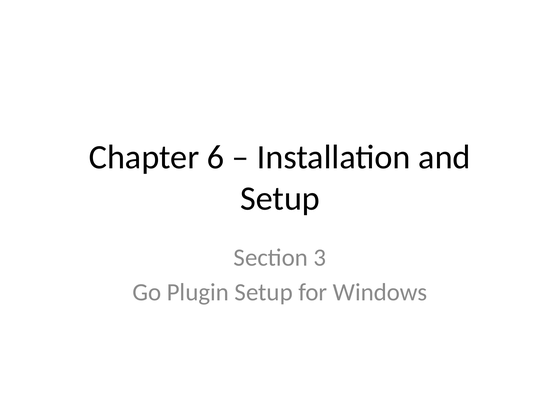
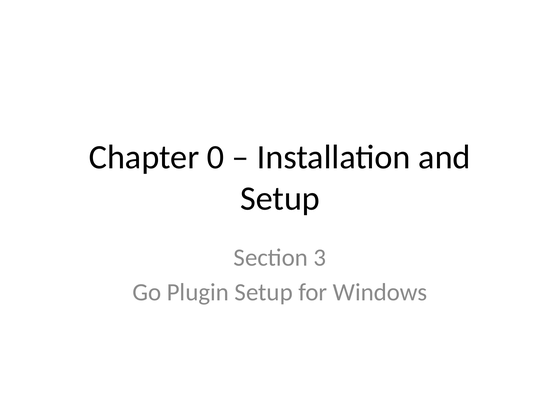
6: 6 -> 0 (216, 157)
